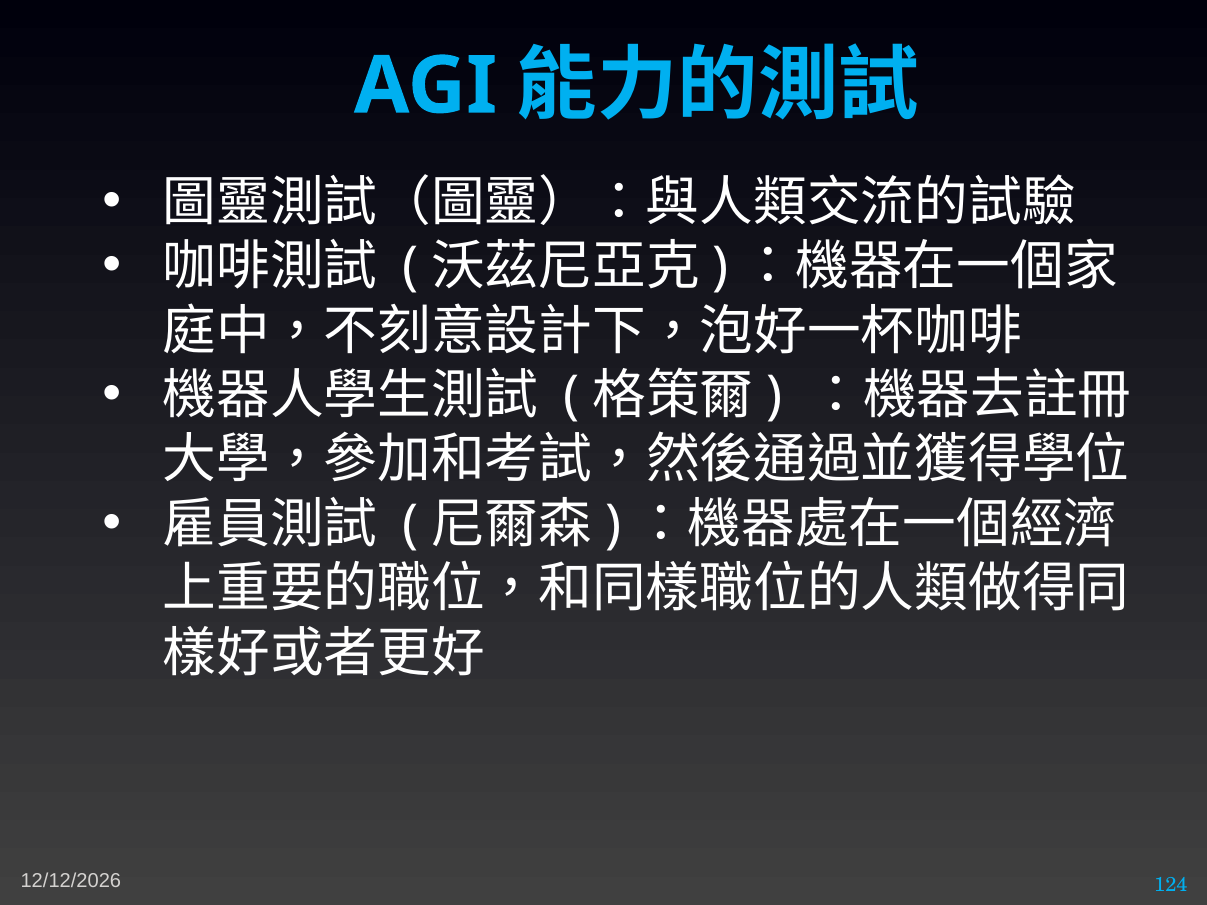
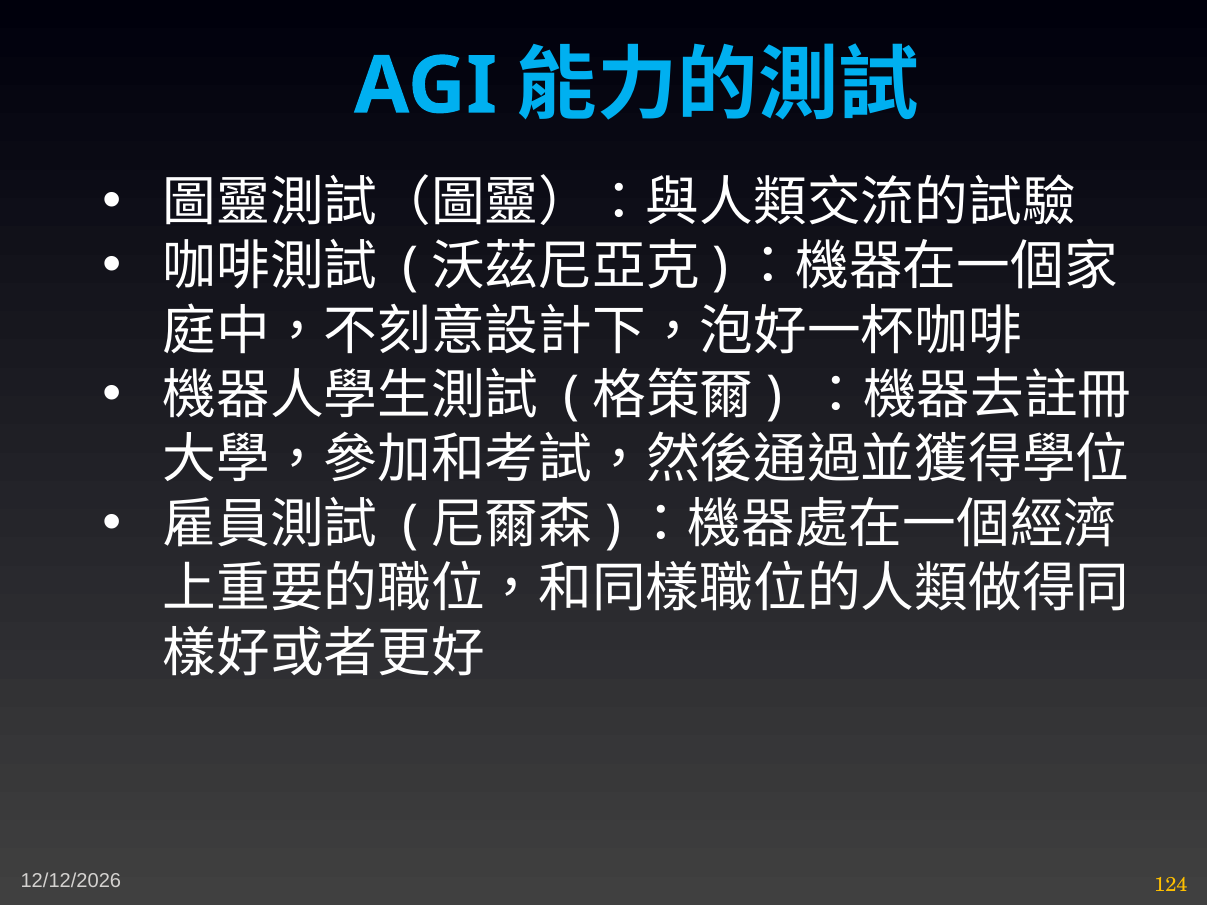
124 colour: light blue -> yellow (1171, 885)
